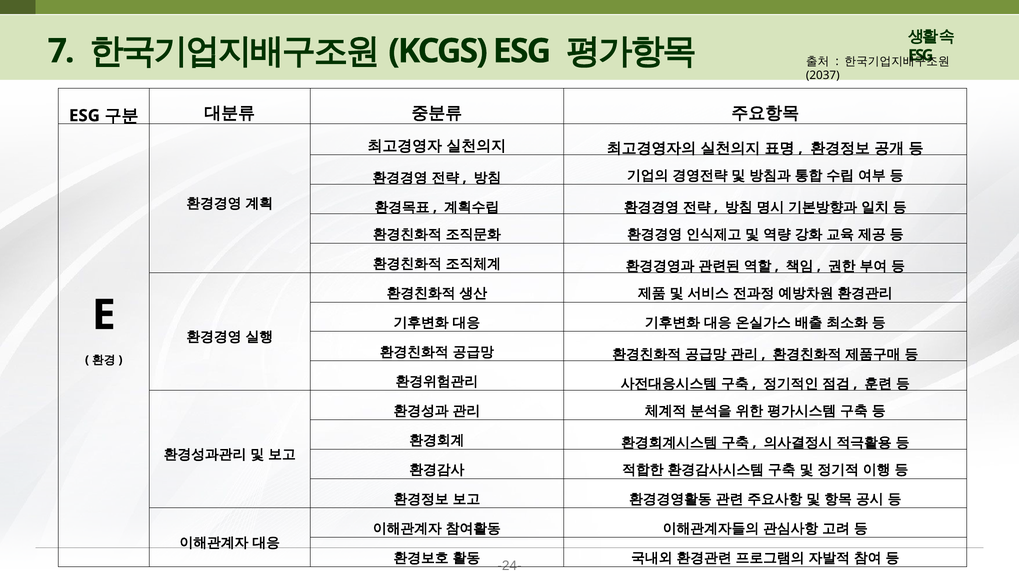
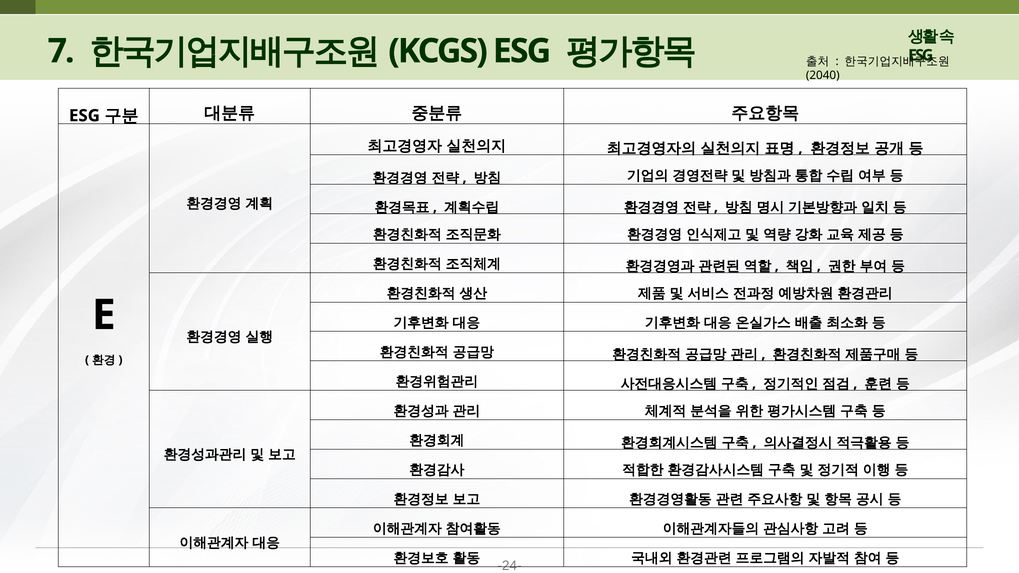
2037: 2037 -> 2040 (823, 76)
